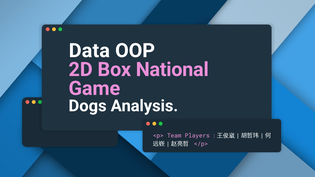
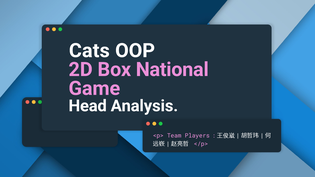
Data: Data -> Cats (89, 51)
Dogs: Dogs -> Head (88, 106)
